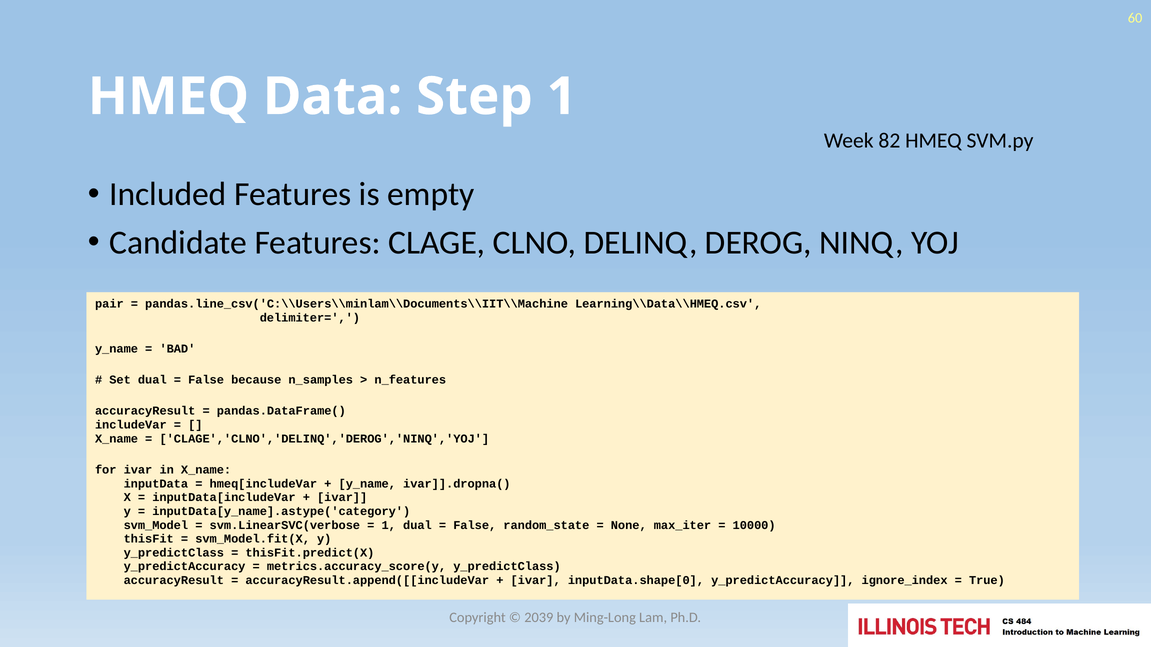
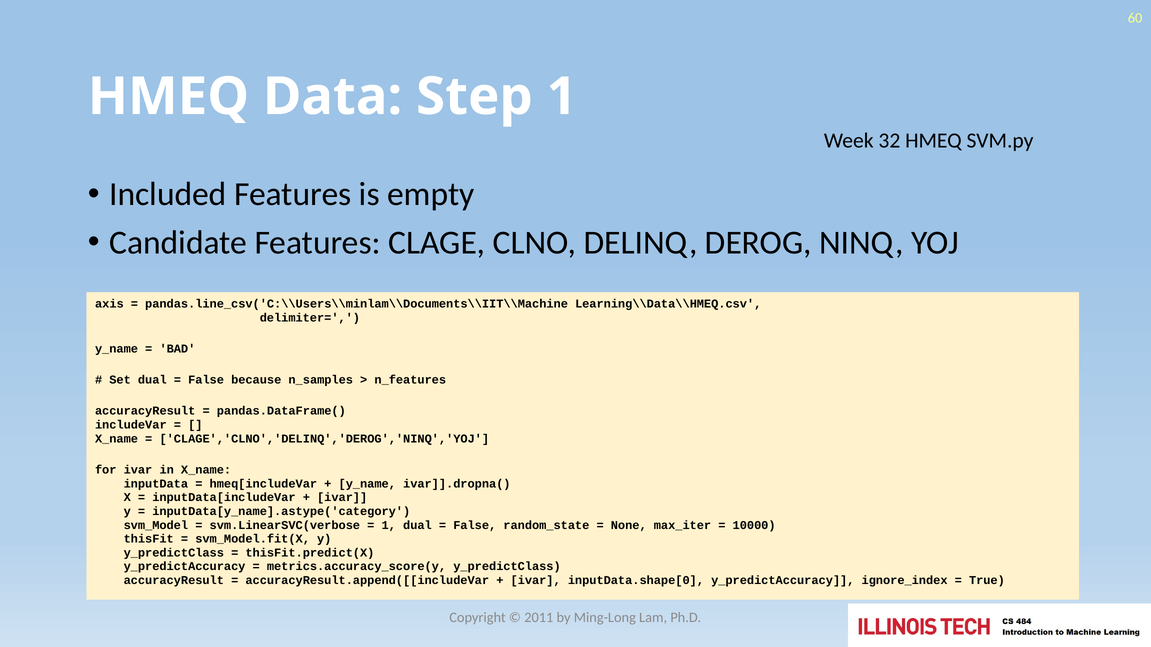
82: 82 -> 32 (889, 141)
pair: pair -> axis (109, 304)
2039: 2039 -> 2011 (539, 618)
